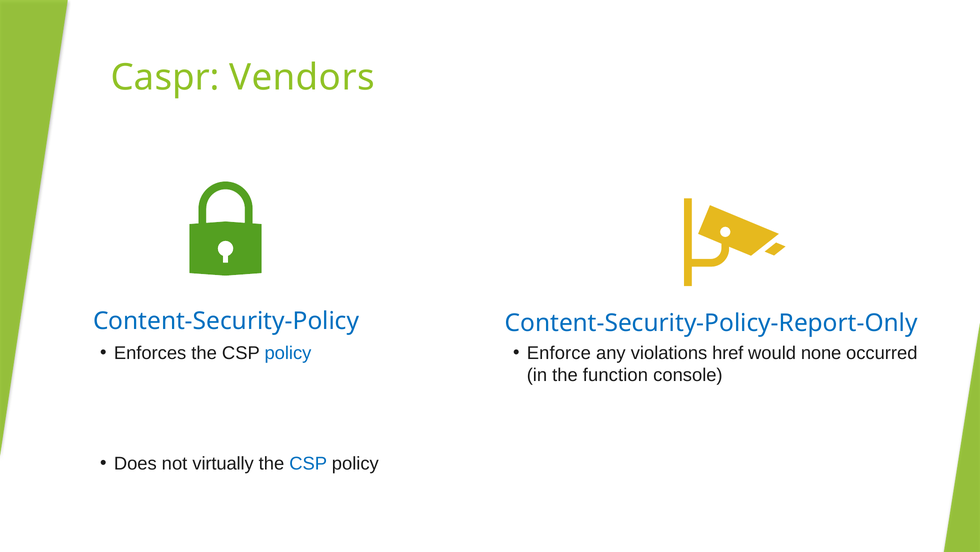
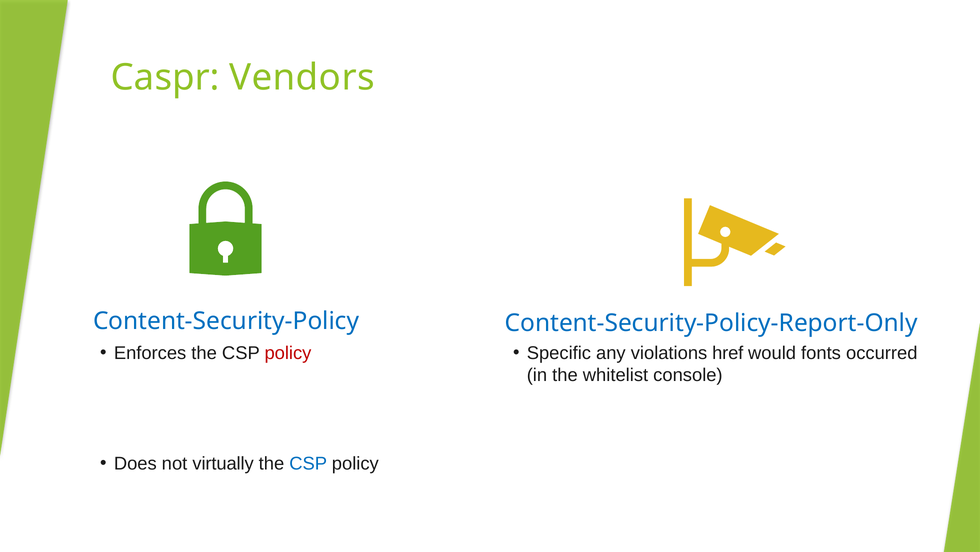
policy colour: blue -> red (288, 353)
Enforce: Enforce -> Specific (559, 353)
none: none -> fonts (821, 353)
function: function -> whitelist (616, 375)
